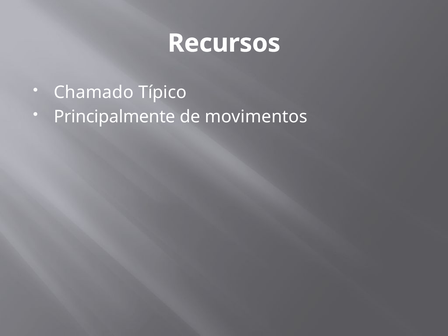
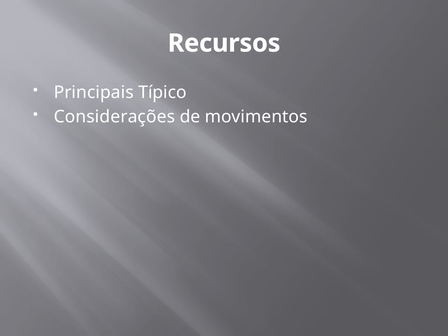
Chamado: Chamado -> Principais (94, 92)
Principalmente: Principalmente -> Considerações (114, 117)
